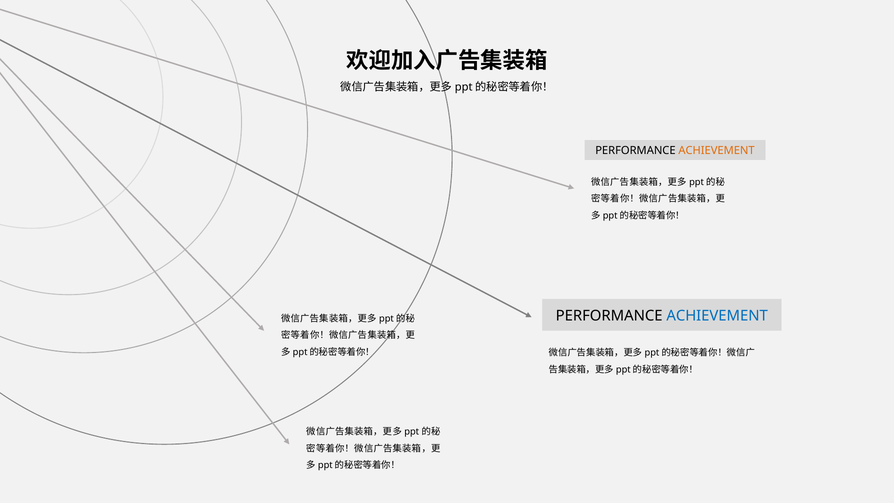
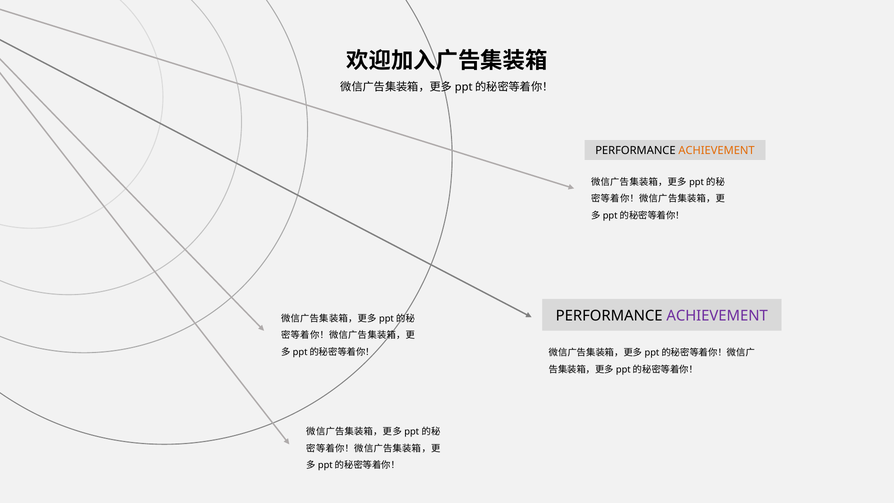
ACHIEVEMENT colour: blue -> purple (717, 316)
